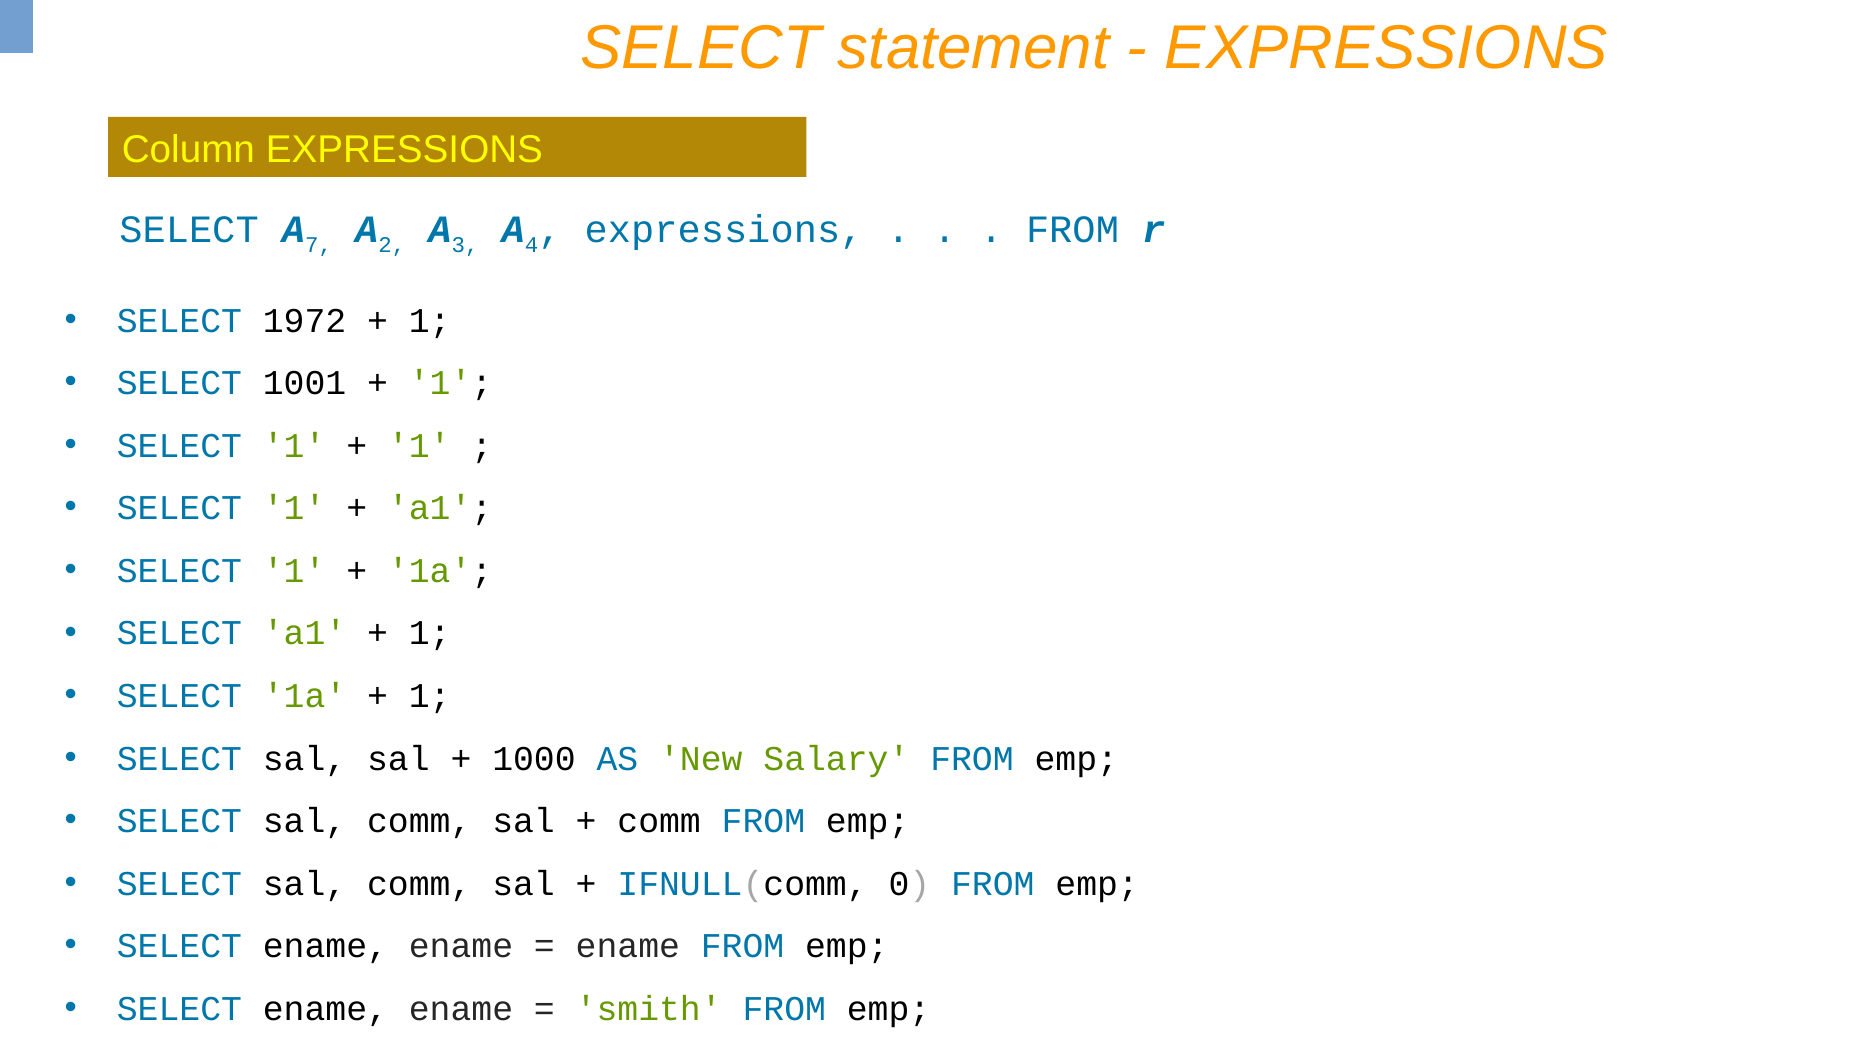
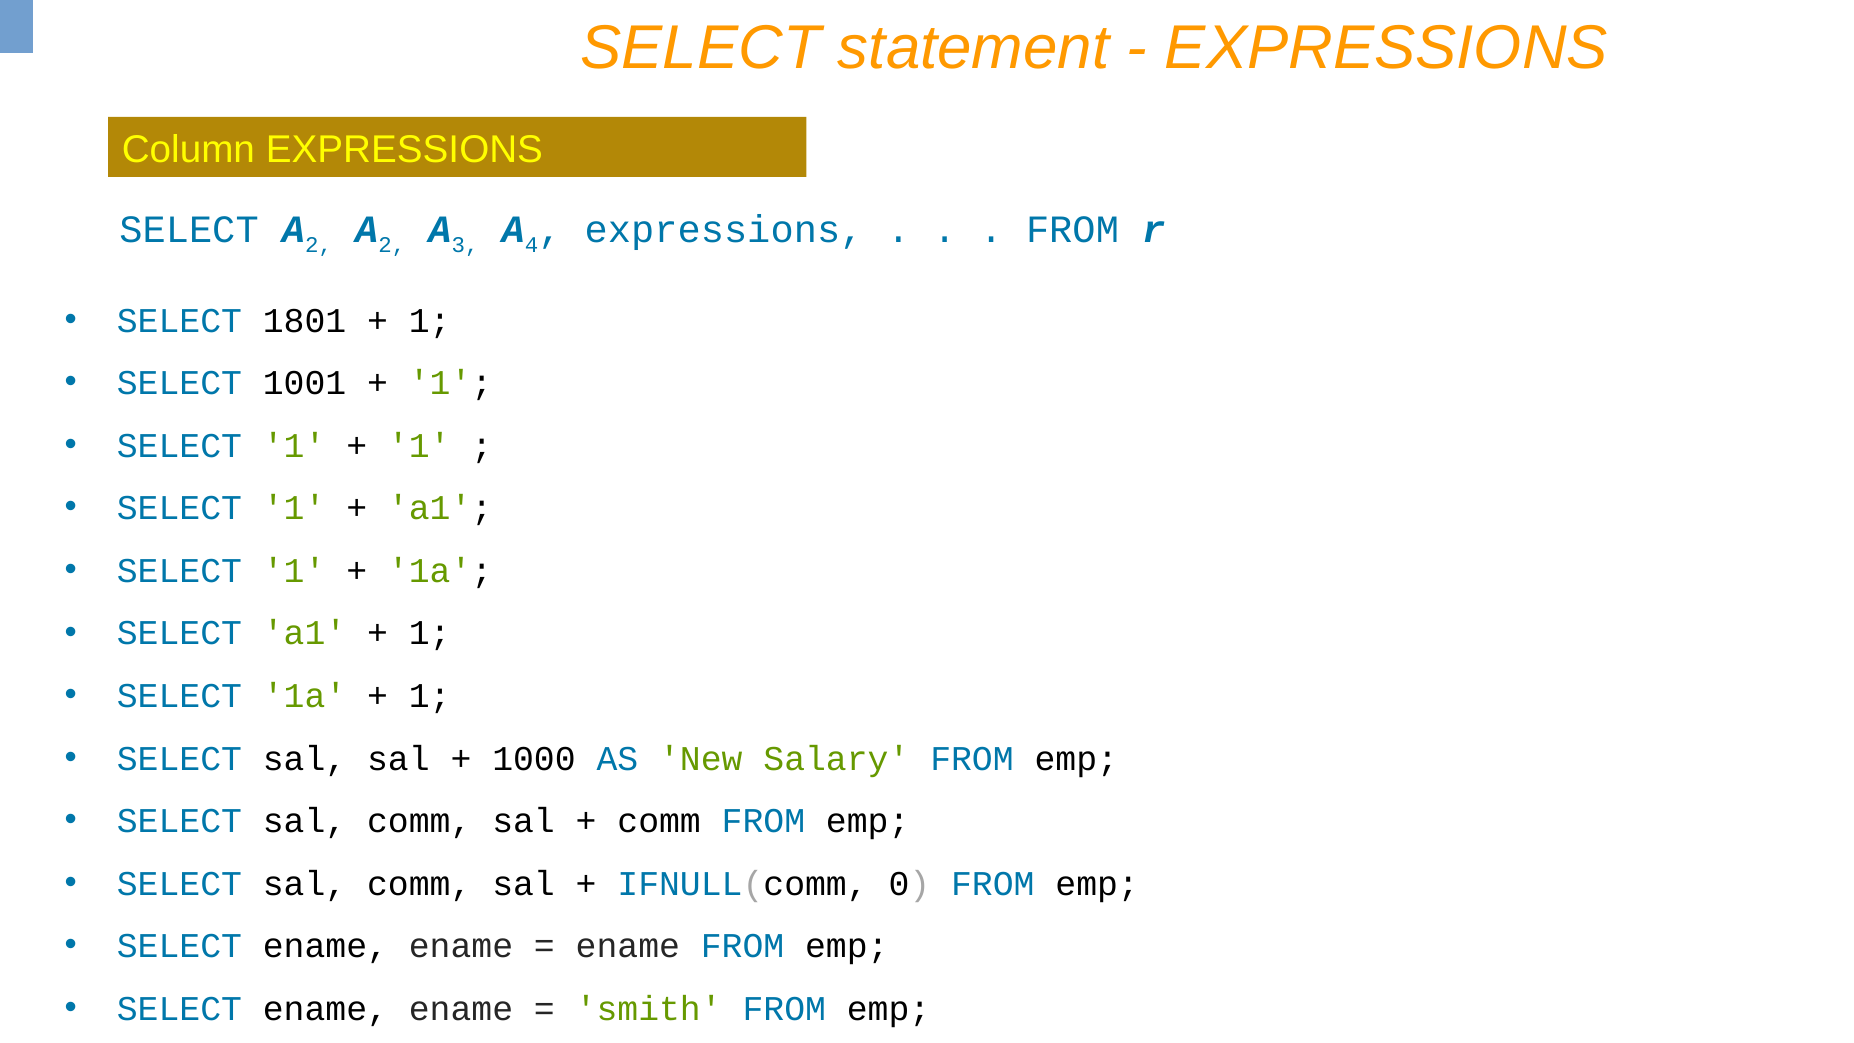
7: 7 -> 2 (319, 245)
1972: 1972 -> 1801 (305, 320)
